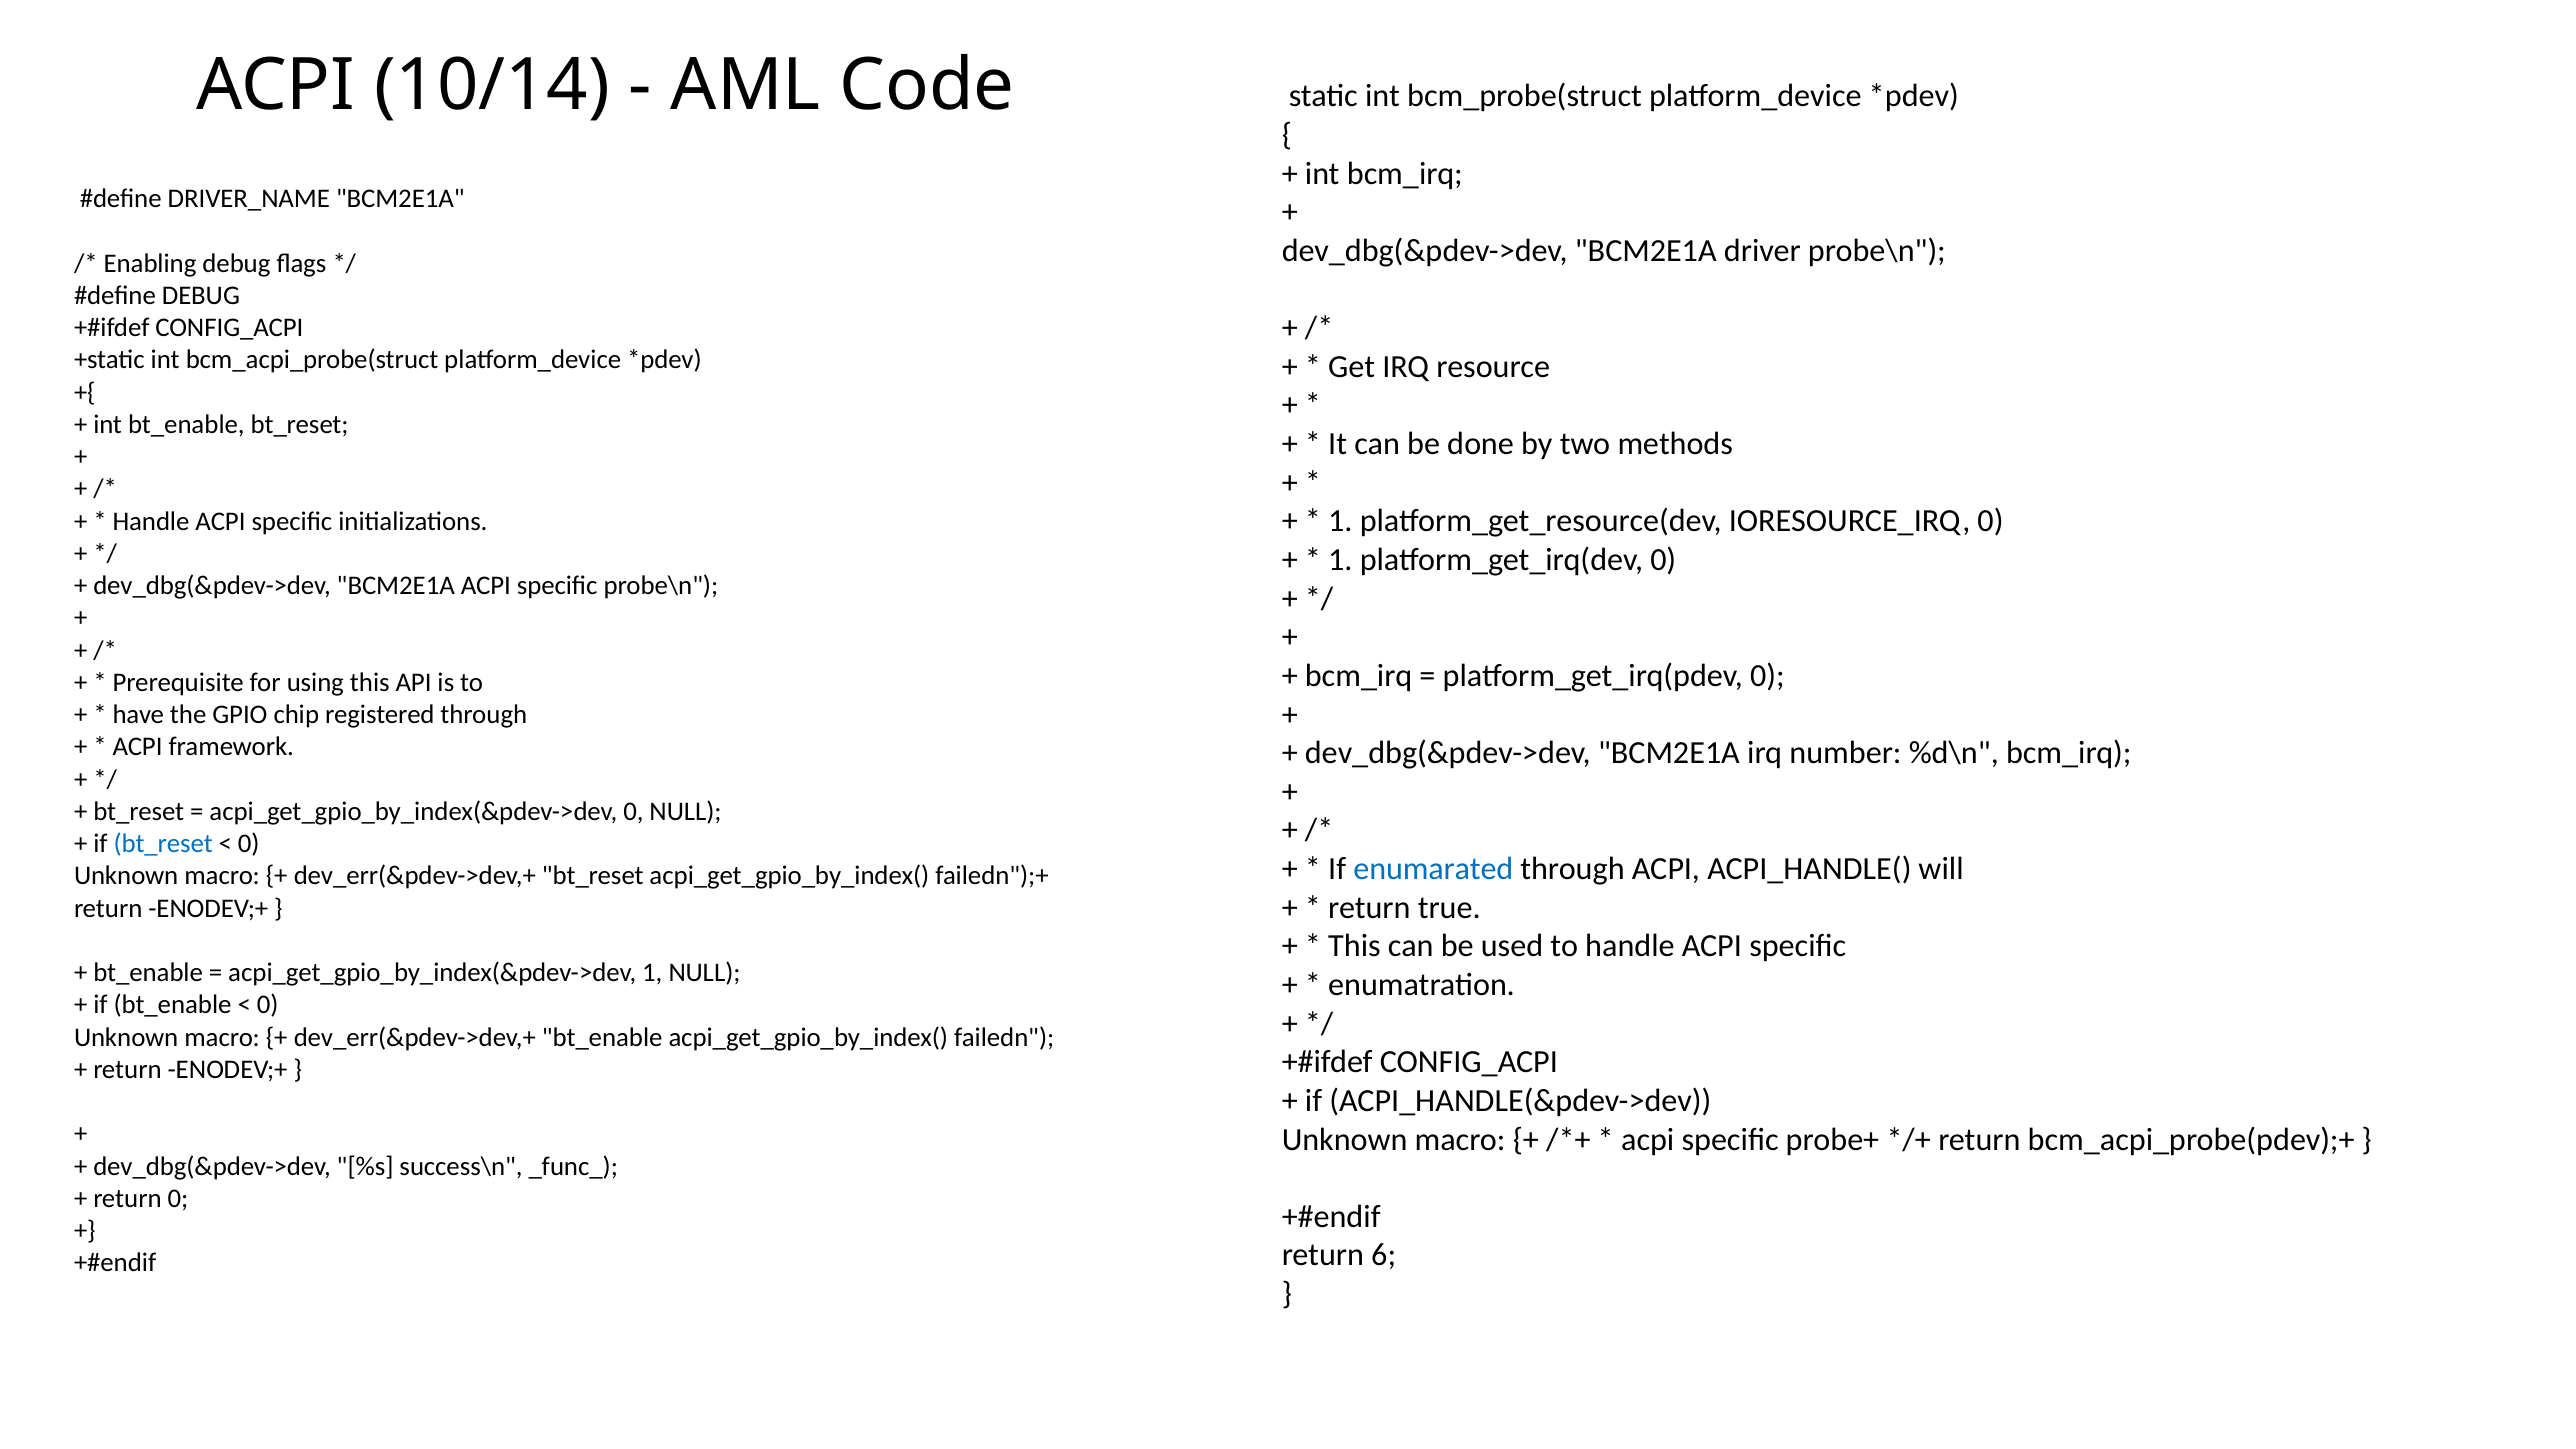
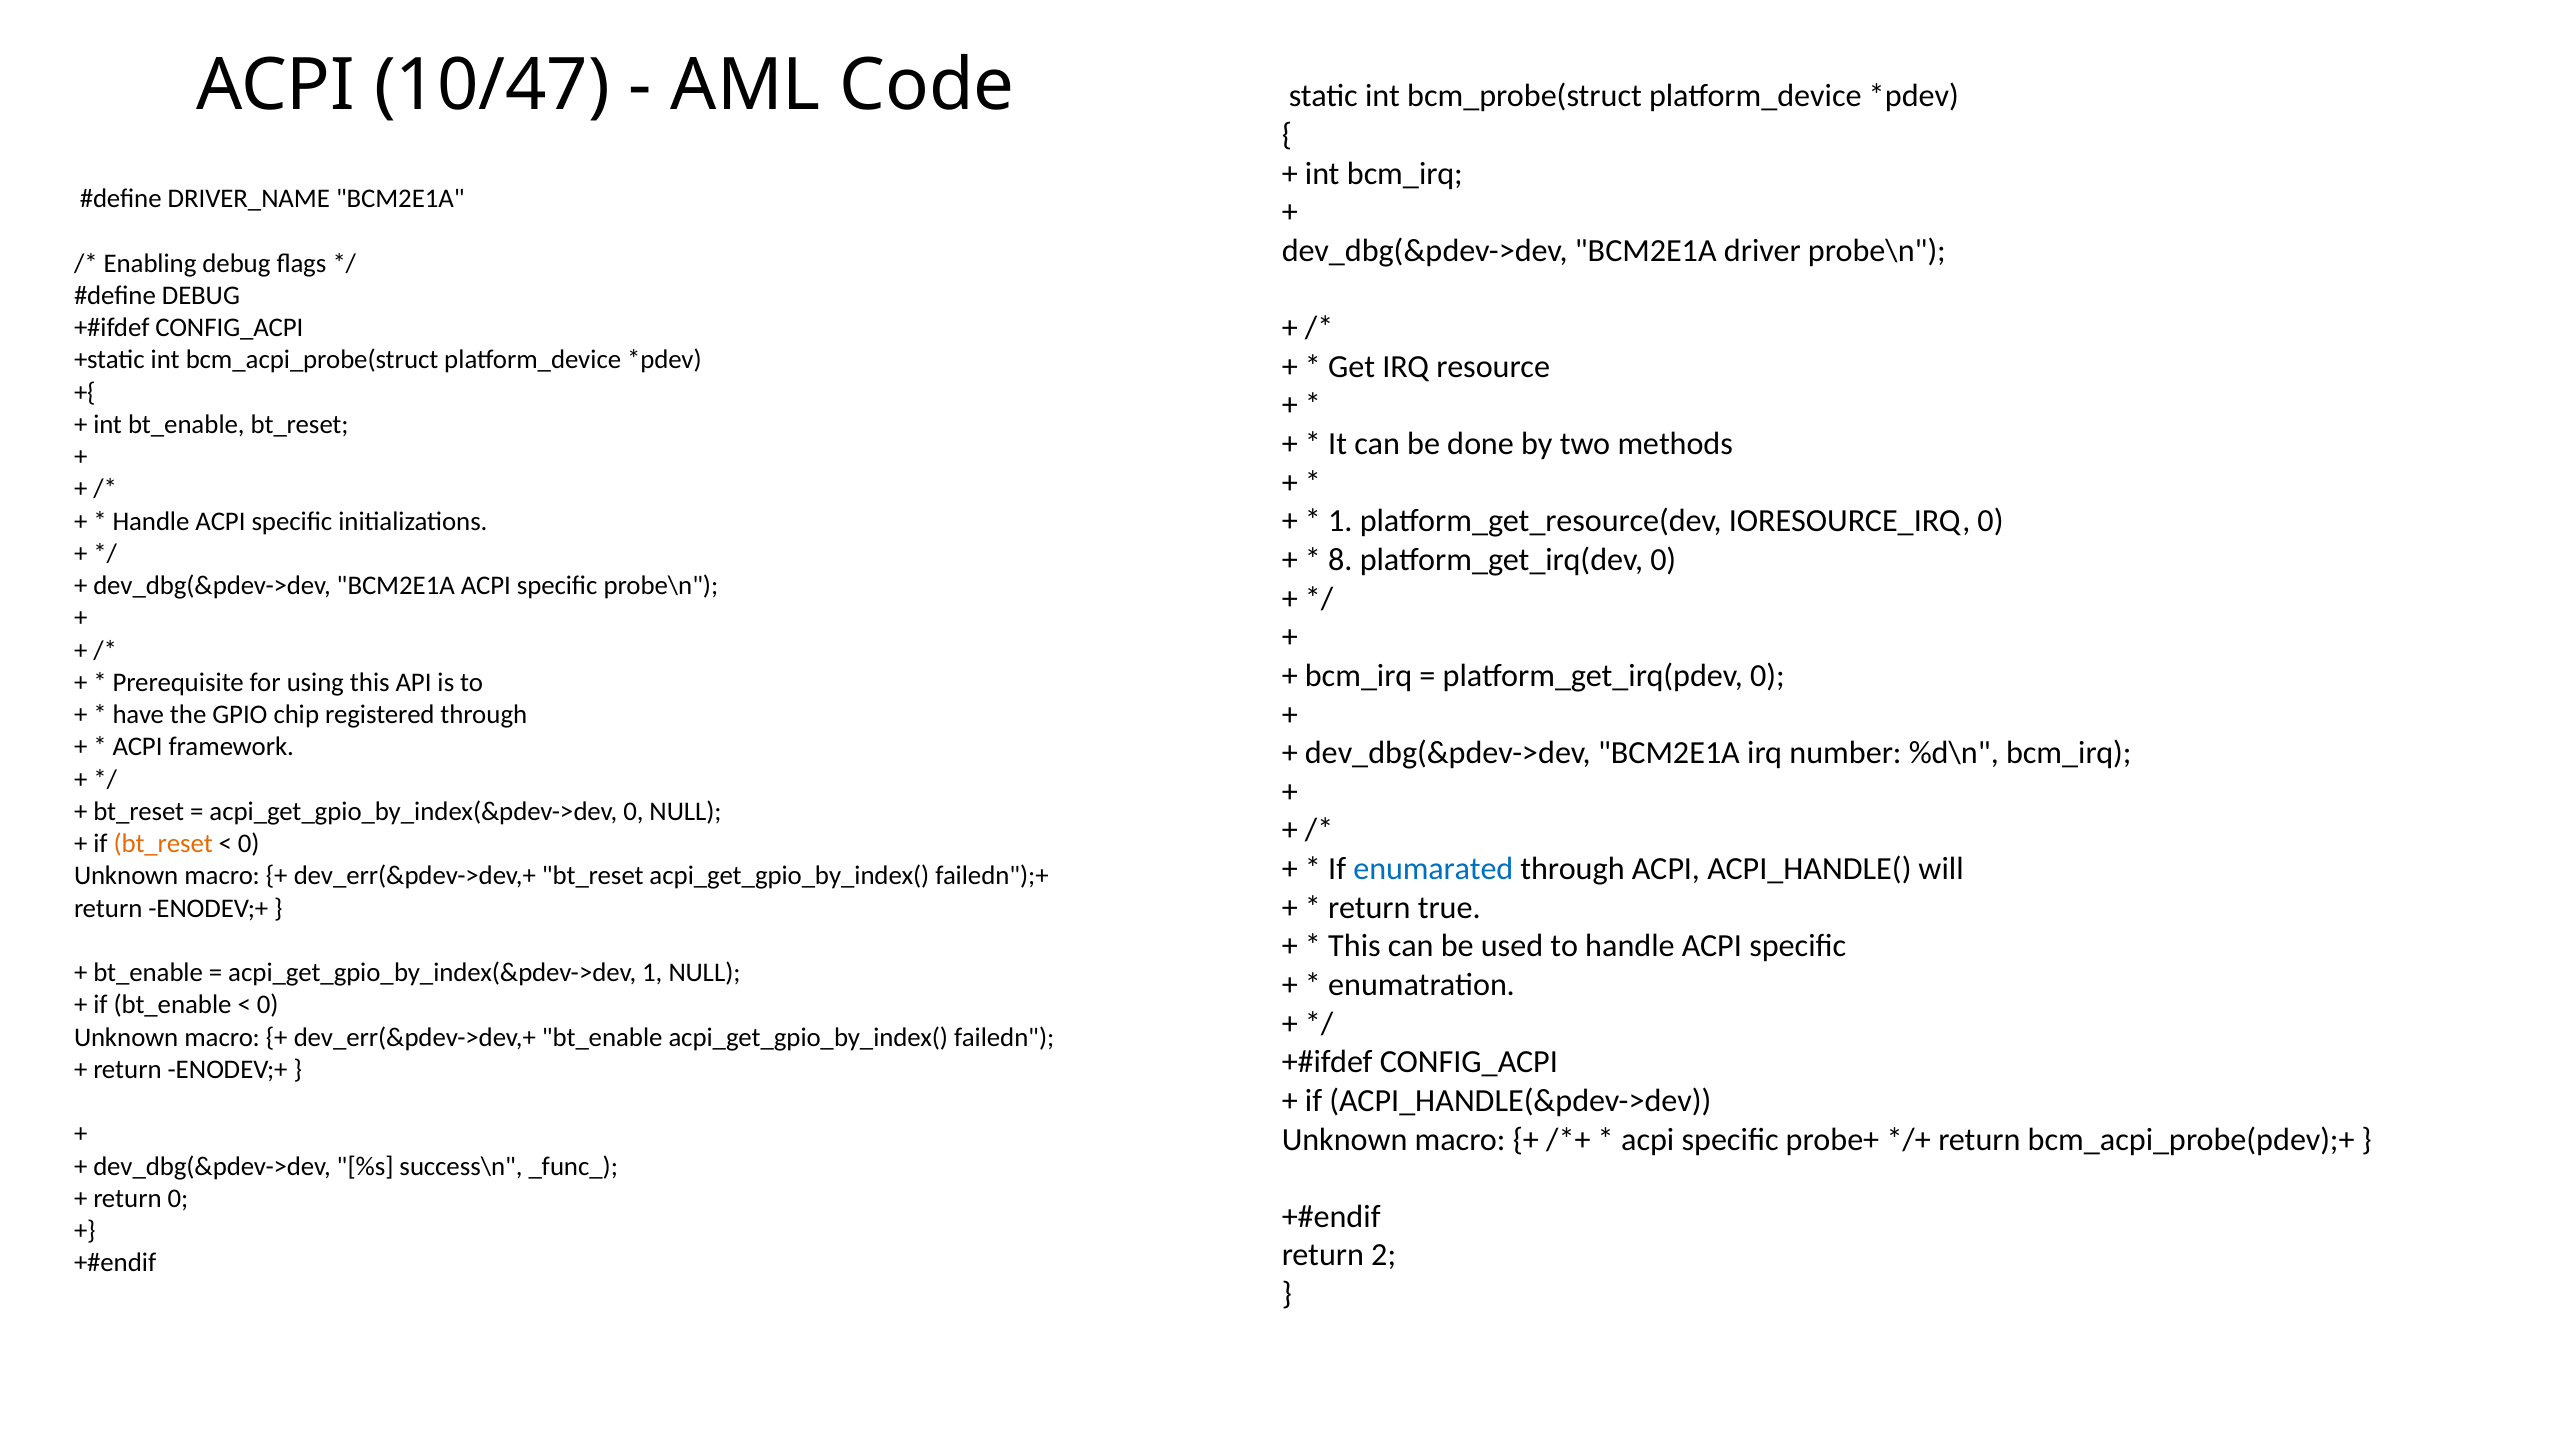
10/14: 10/14 -> 10/47 (492, 86)
1: 1 -> 8 (1340, 560)
bt_reset colour: blue -> orange (163, 844)
6: 6 -> 2 (1384, 1255)
